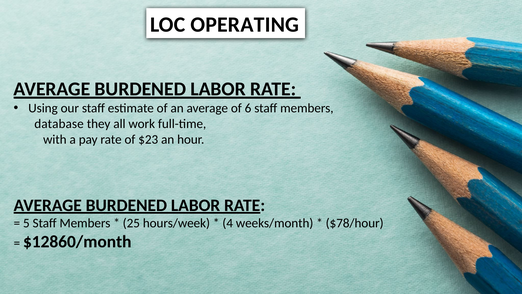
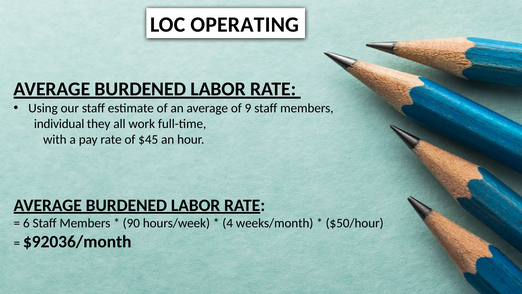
6: 6 -> 9 (248, 108)
database: database -> individual (59, 124)
$23: $23 -> $45 (148, 139)
5: 5 -> 6 (26, 223)
25: 25 -> 90 (131, 223)
$78/hour: $78/hour -> $50/hour (355, 223)
$12860/month: $12860/month -> $92036/month (77, 242)
